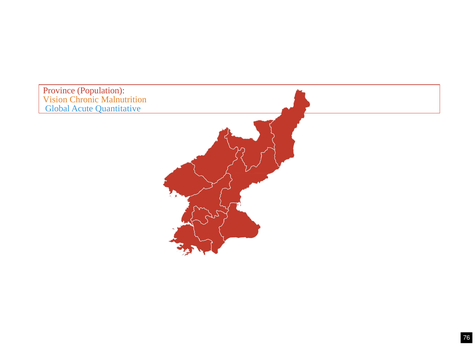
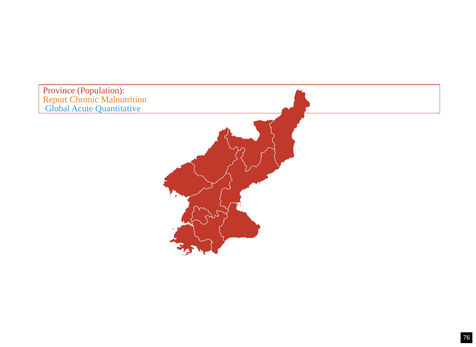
Vision: Vision -> Report (55, 100)
